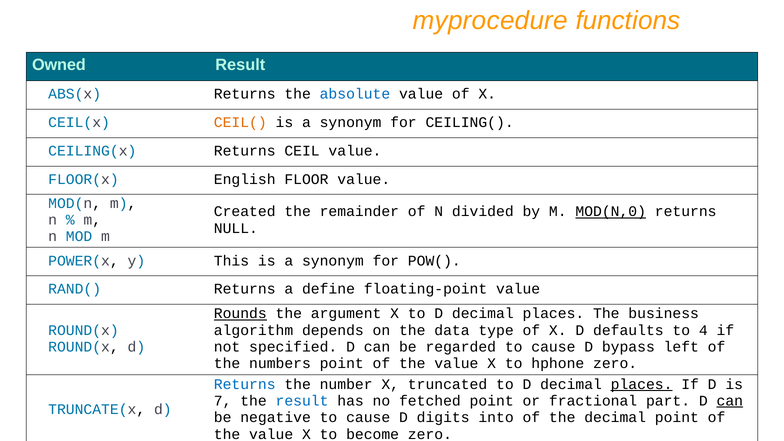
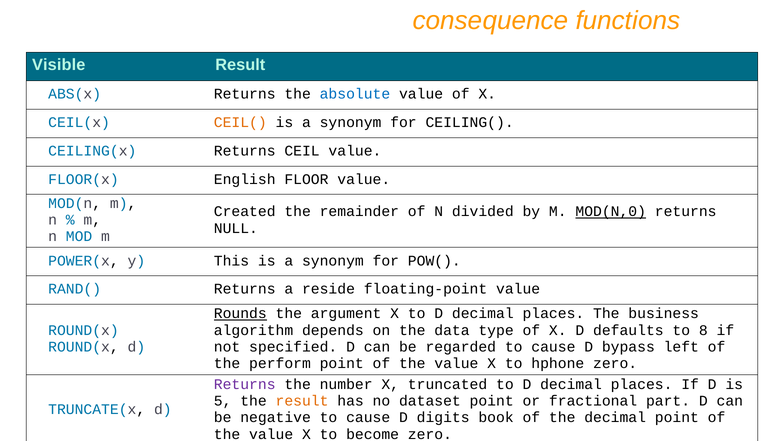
myprocedure: myprocedure -> consequence (491, 20)
Owned: Owned -> Visible (59, 65)
define: define -> reside (328, 289)
4: 4 -> 8 (703, 330)
numbers: numbers -> perform (280, 364)
Returns colour: blue -> purple (245, 384)
places underline: present -> none (642, 384)
7: 7 -> 5 (223, 401)
result colour: blue -> orange (302, 401)
fetched: fetched -> dataset (430, 401)
can underline: present -> none (730, 401)
into: into -> book (496, 418)
